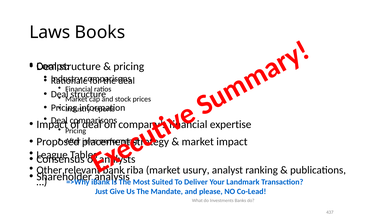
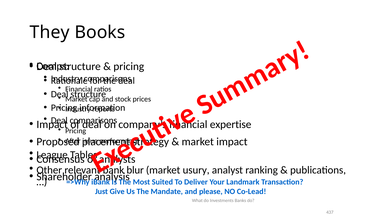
Laws: Laws -> They (50, 32)
riba: riba -> blur (135, 170)
